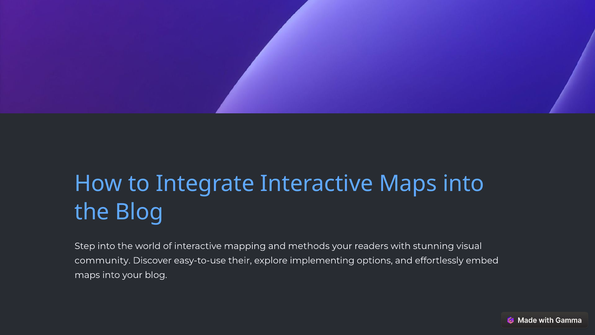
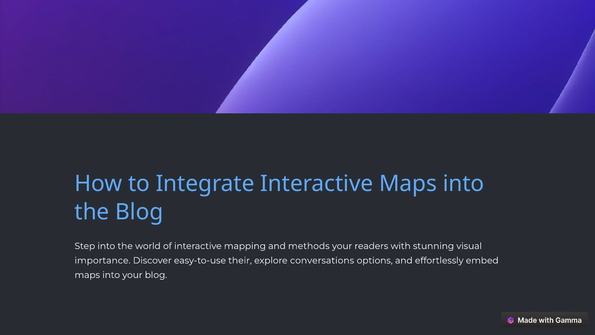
community: community -> importance (103, 260)
implementing: implementing -> conversations (322, 260)
